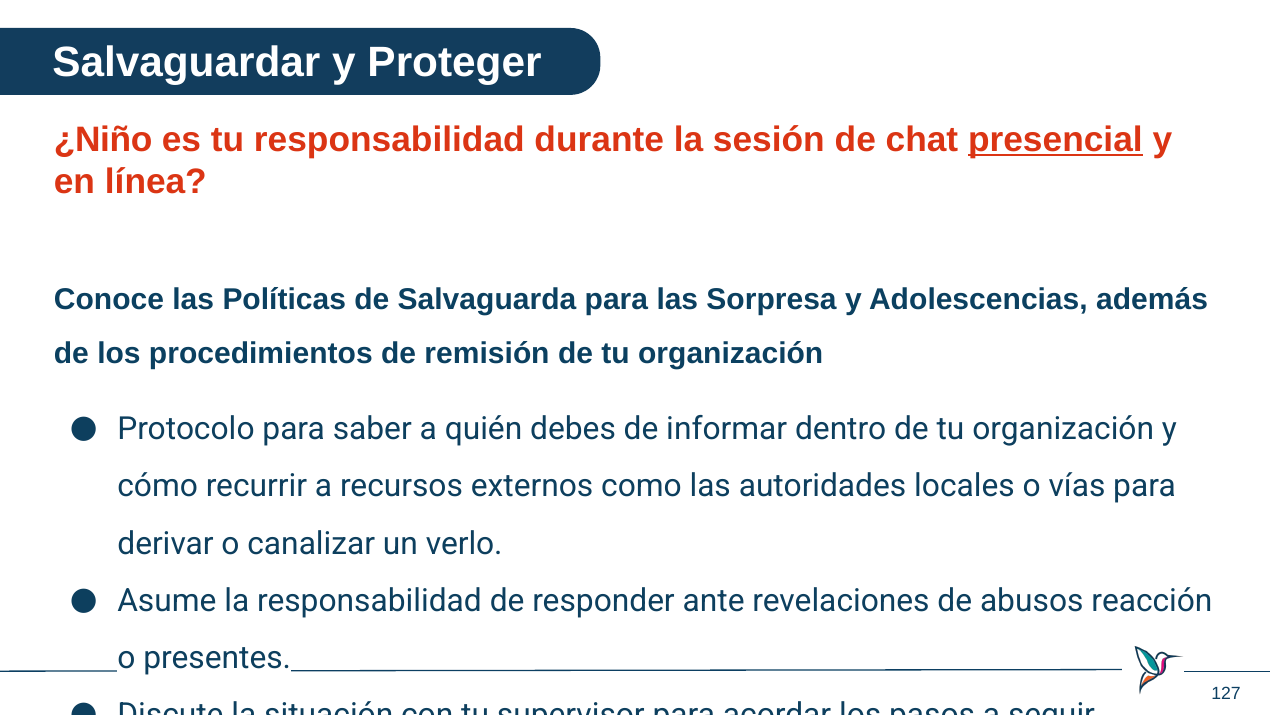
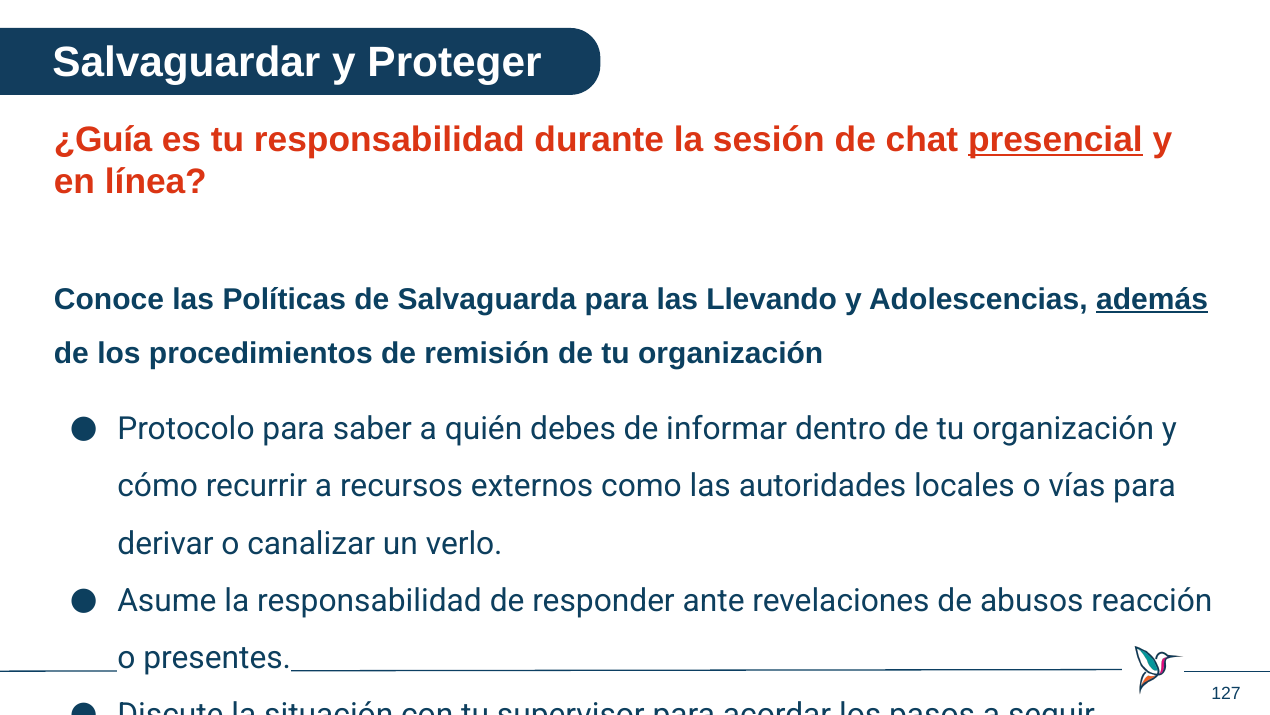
¿Niño: ¿Niño -> ¿Guía (103, 140)
Sorpresa: Sorpresa -> Llevando (772, 299)
además underline: none -> present (1152, 299)
